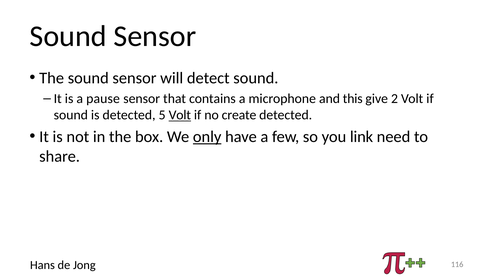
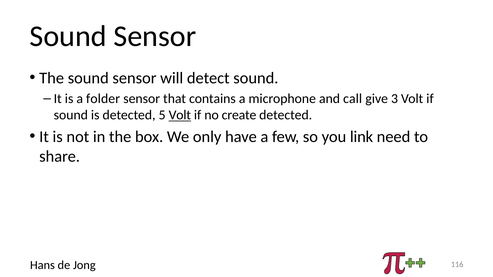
pause: pause -> folder (103, 99)
this: this -> call (353, 99)
2: 2 -> 3 (394, 99)
only underline: present -> none (207, 137)
